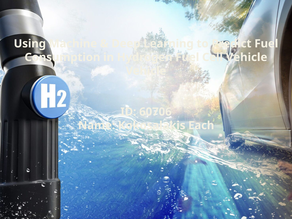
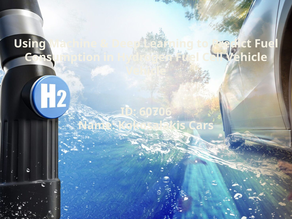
Each: Each -> Cars (201, 125)
